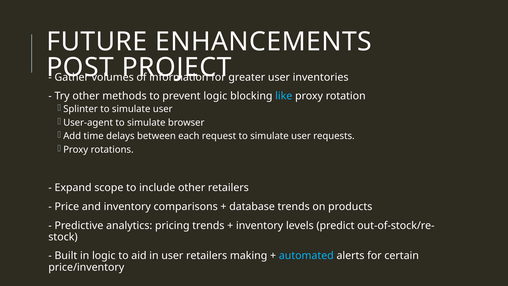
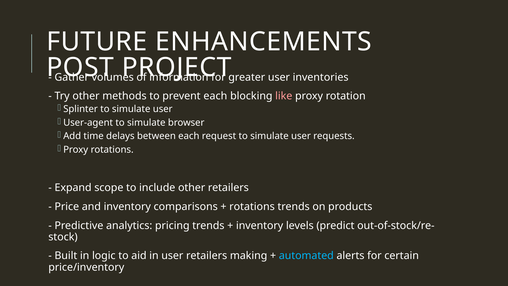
prevent logic: logic -> each (215, 96)
like colour: light blue -> pink (284, 96)
database: database -> rotations (252, 206)
